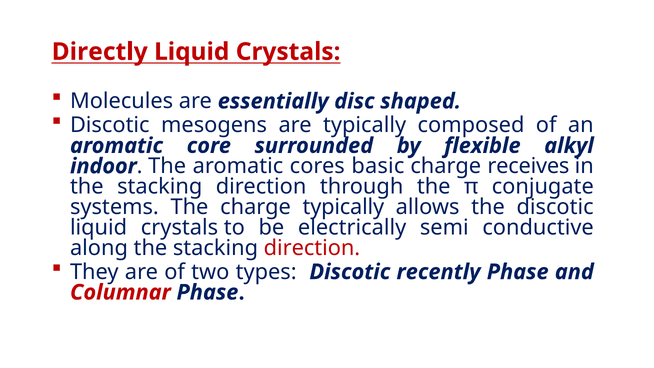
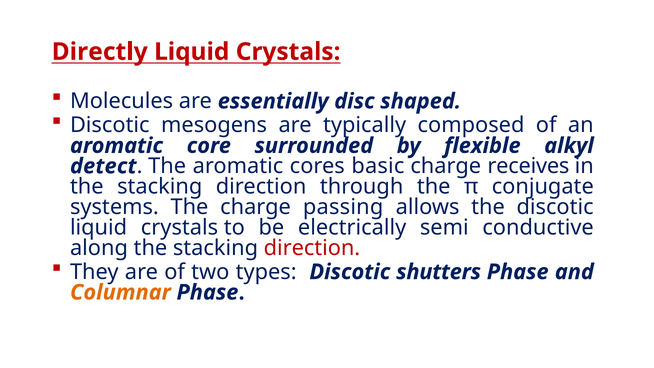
indoor: indoor -> detect (103, 166)
charge typically: typically -> passing (343, 207)
recently: recently -> shutters (439, 272)
Columnar colour: red -> orange (120, 292)
